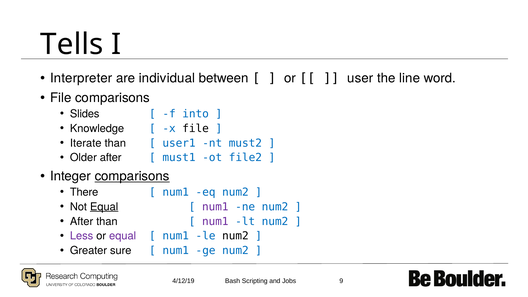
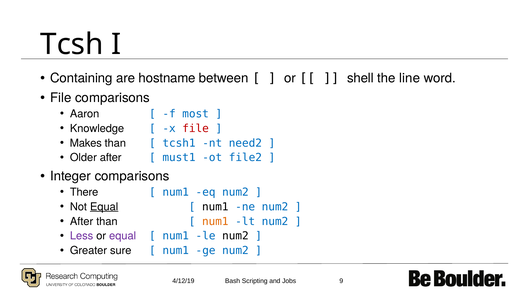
Tells: Tells -> Tcsh (72, 44)
Interpreter: Interpreter -> Containing (81, 78)
individual: individual -> hostname (167, 78)
user: user -> shell (360, 78)
Slides: Slides -> Aaron (85, 114)
into: into -> most (196, 114)
file colour: black -> red (196, 128)
Iterate: Iterate -> Makes (86, 143)
user1: user1 -> tcsh1 (179, 143)
must2: must2 -> need2 (245, 143)
comparisons underline: present -> none (132, 176)
num1 colour: purple -> black (215, 207)
num1 colour: purple -> orange (215, 221)
